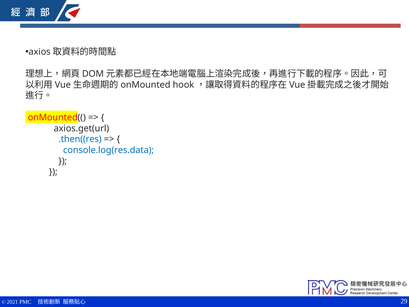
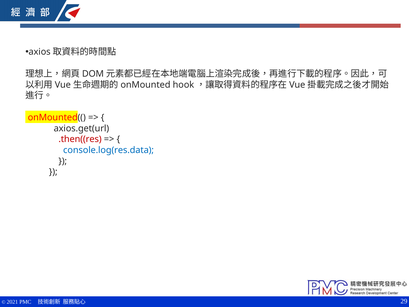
.then((res colour: blue -> red (80, 139)
